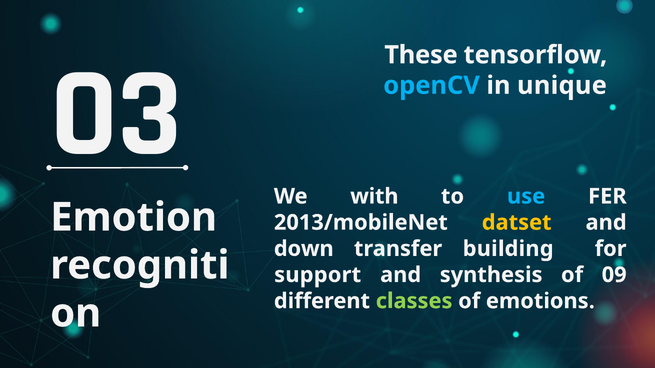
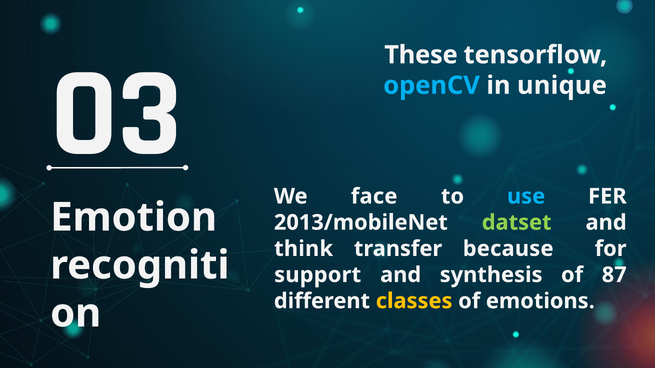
with: with -> face (374, 197)
datset colour: yellow -> light green (517, 223)
down: down -> think (304, 249)
building: building -> because (508, 249)
09: 09 -> 87 (614, 275)
classes colour: light green -> yellow (414, 301)
